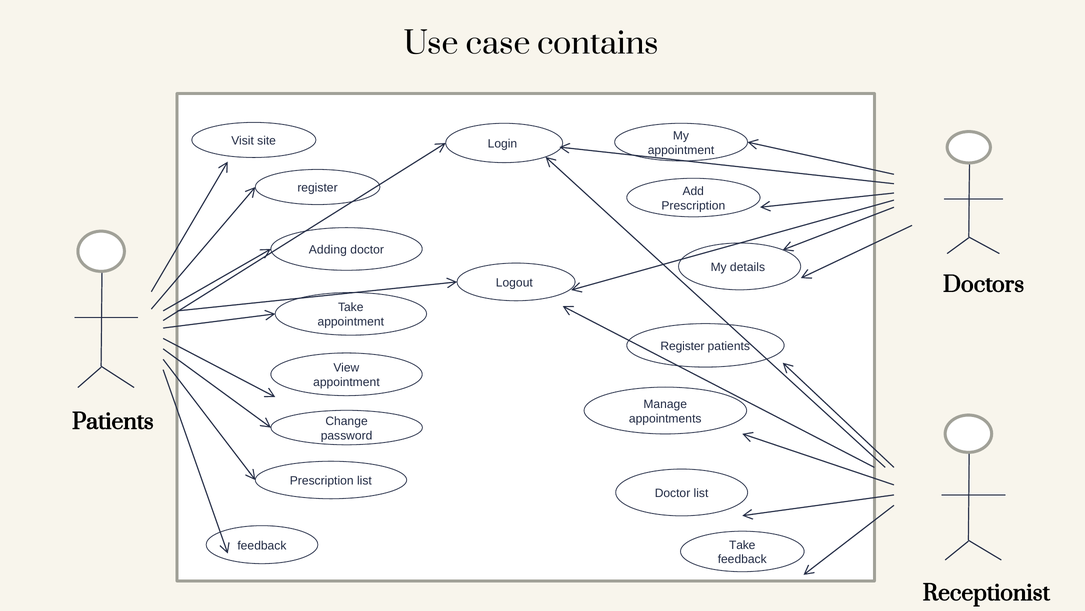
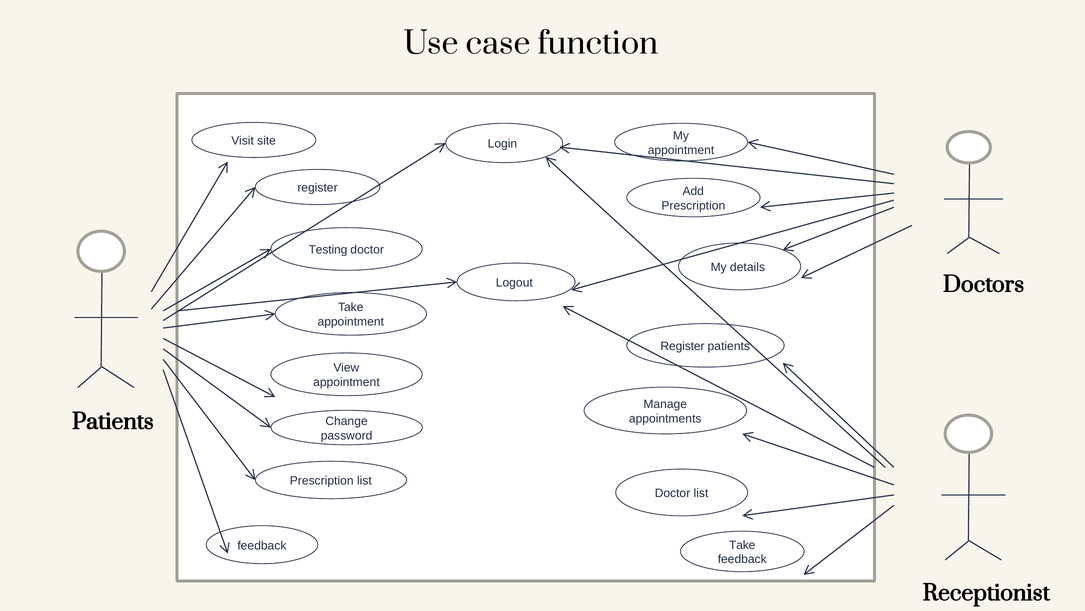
contains: contains -> function (598, 44)
Adding: Adding -> Testing (328, 250)
